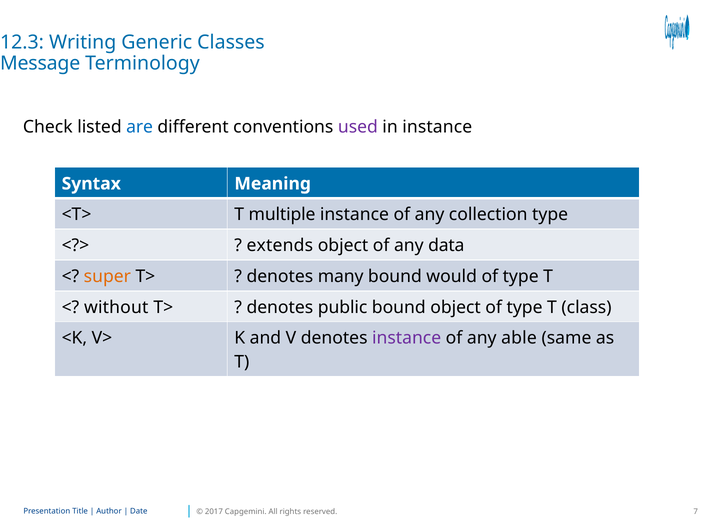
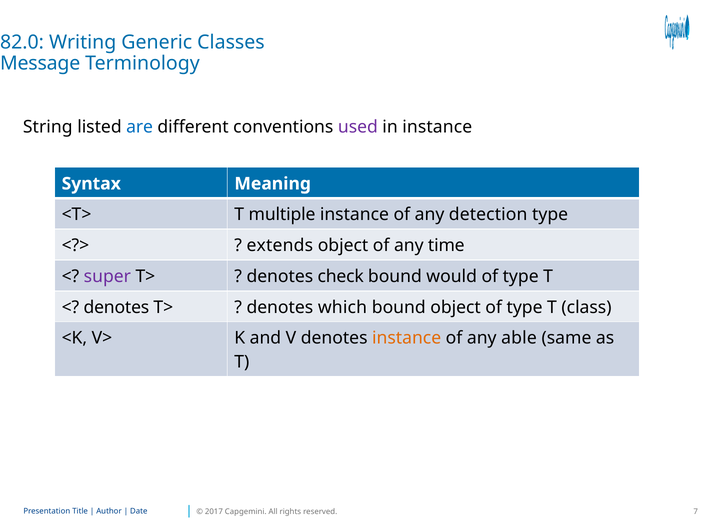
12.3: 12.3 -> 82.0 (22, 42)
Check: Check -> String (48, 127)
collection: collection -> detection (488, 215)
data: data -> time (446, 246)
super colour: orange -> purple (107, 277)
many: many -> check (341, 277)
without: without -> denotes (116, 308)
public: public -> which (342, 308)
instance colour: purple -> orange (407, 338)
